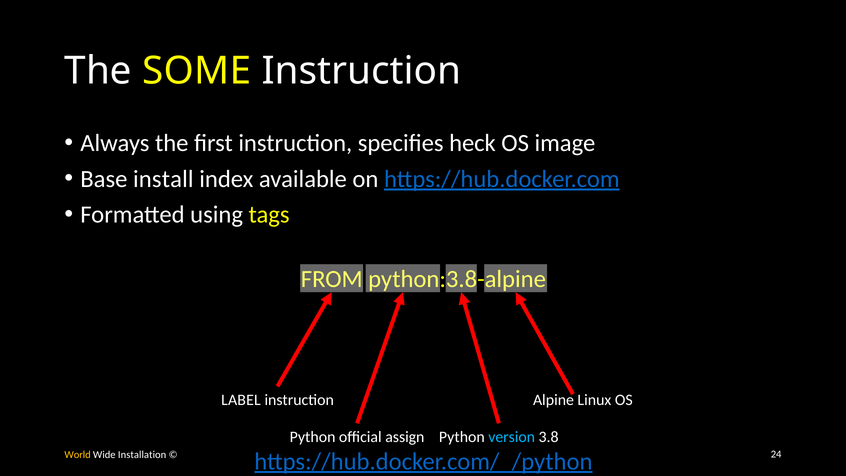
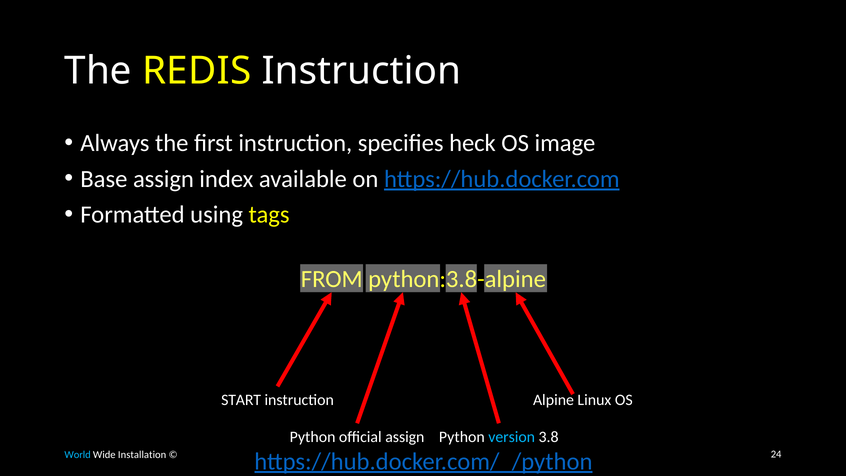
SOME: SOME -> REDIS (197, 71)
Base install: install -> assign (163, 179)
LABEL: LABEL -> START (241, 400)
World colour: yellow -> light blue (78, 454)
